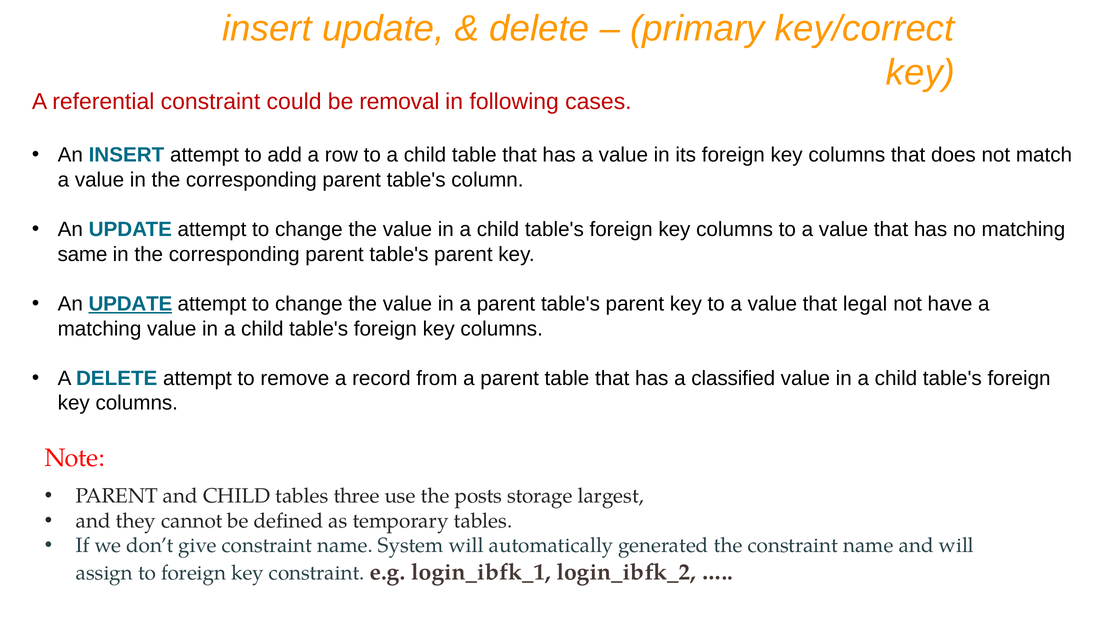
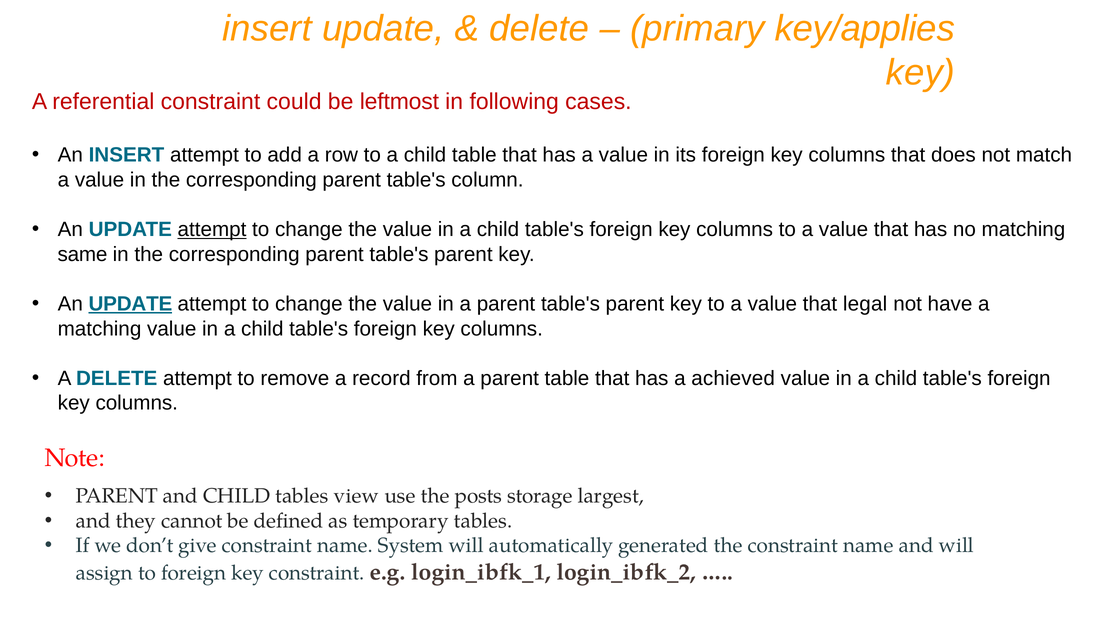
key/correct: key/correct -> key/applies (865, 29)
removal: removal -> leftmost (399, 101)
attempt underline: none -> present (212, 229)
classified: classified -> achieved (733, 378)
three: three -> view (356, 496)
